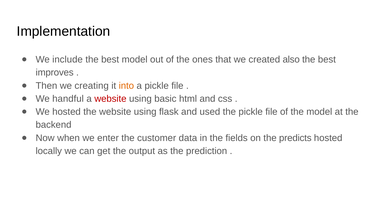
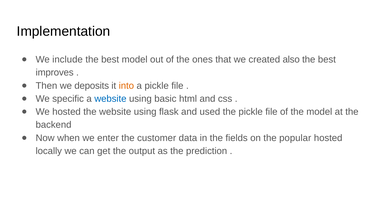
creating: creating -> deposits (92, 86)
handful: handful -> specific (68, 99)
website colour: red -> blue (110, 99)
predicts: predicts -> popular (295, 138)
